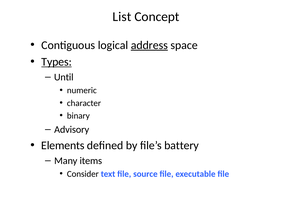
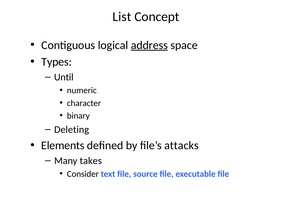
Types underline: present -> none (57, 62)
Advisory: Advisory -> Deleting (72, 130)
battery: battery -> attacks (181, 145)
items: items -> takes (91, 161)
